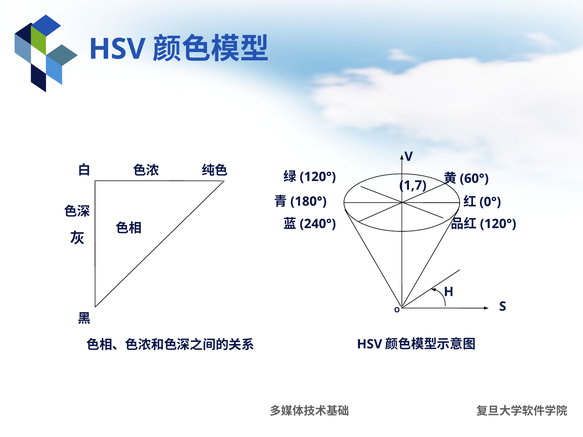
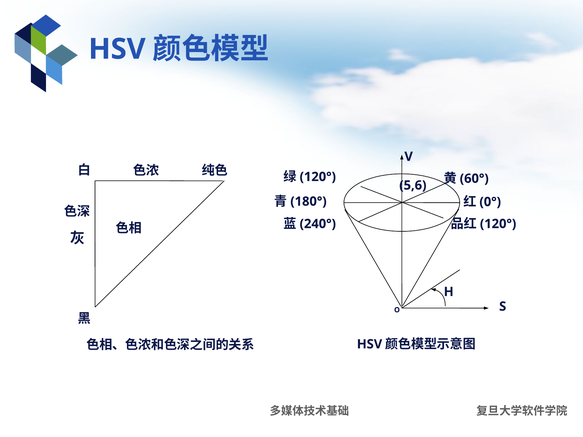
1,7: 1,7 -> 5,6 (413, 185)
